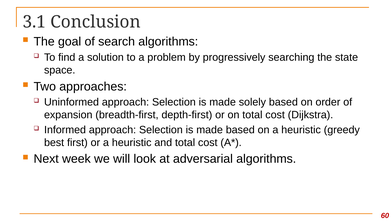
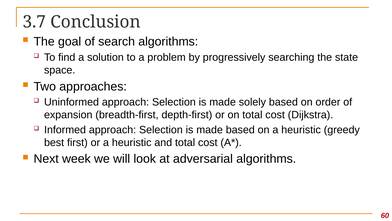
3.1: 3.1 -> 3.7 (34, 22)
